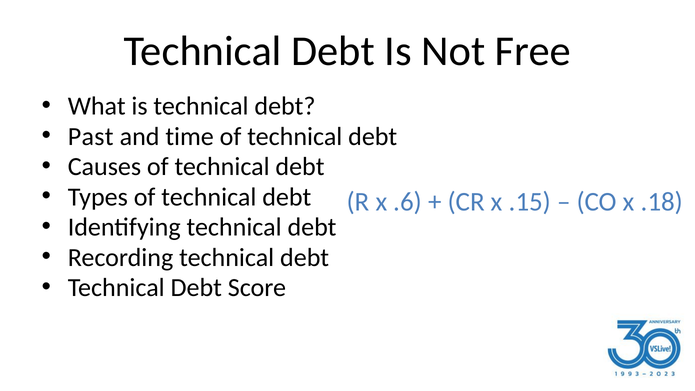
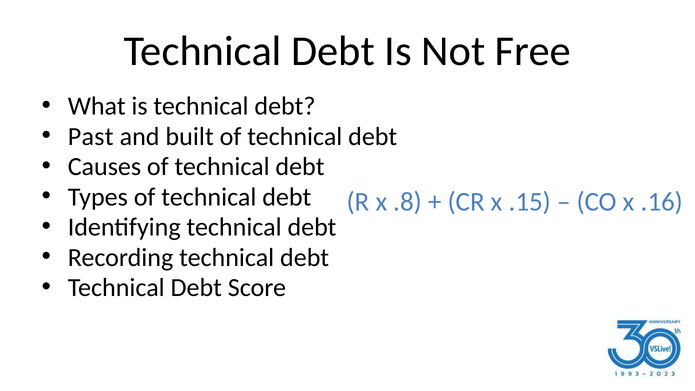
time: time -> built (190, 136)
.6: .6 -> .8 (408, 202)
.18: .18 -> .16 (662, 202)
